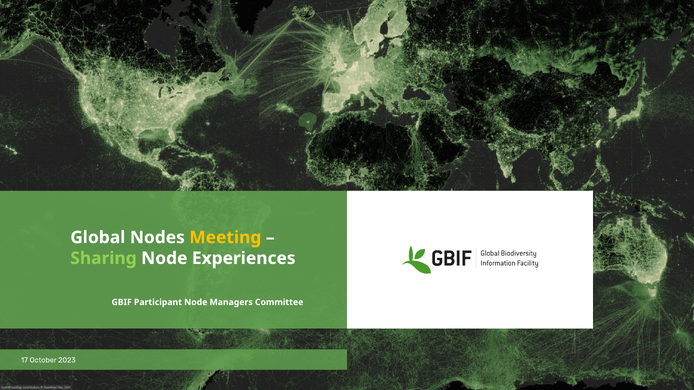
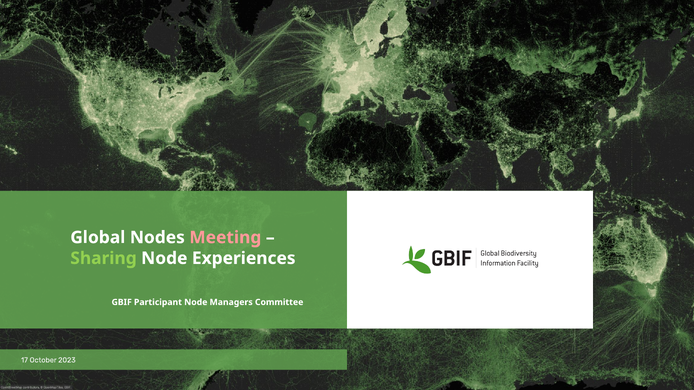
Meeting colour: yellow -> pink (225, 238)
